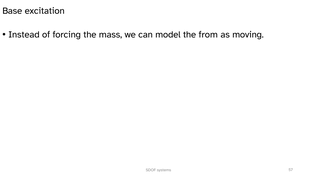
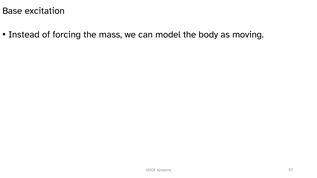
from: from -> body (208, 35)
